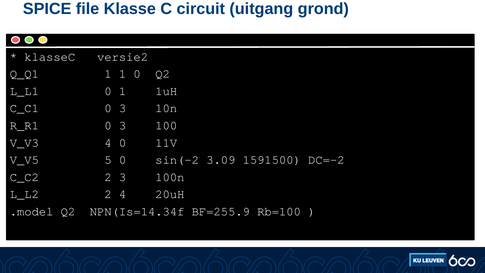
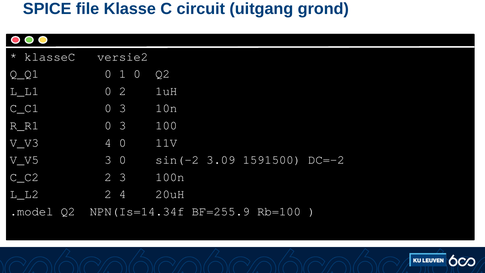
Q_Q1 1: 1 -> 0 (108, 74)
0 1: 1 -> 2 (123, 91)
V_V5 5: 5 -> 3 (108, 160)
